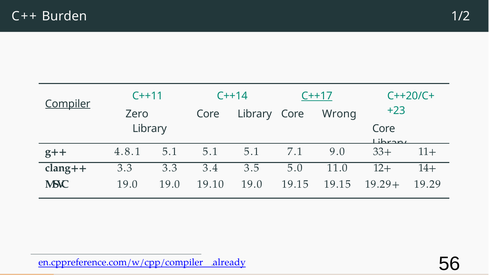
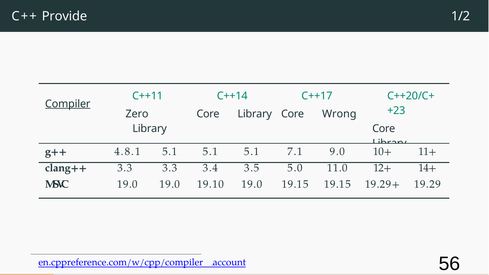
Burden: Burden -> Provide (64, 16)
C++17 underline: present -> none (317, 96)
33+: 33+ -> 10+ (383, 152)
already: already -> account (229, 262)
